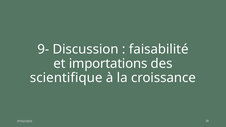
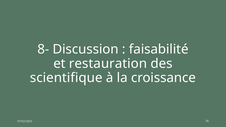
9-: 9- -> 8- (43, 49)
importations: importations -> restauration (108, 64)
